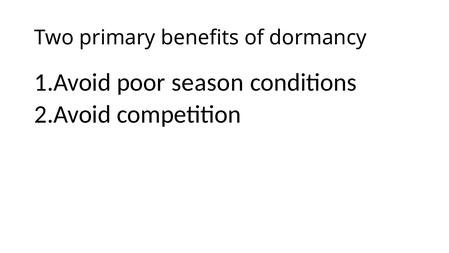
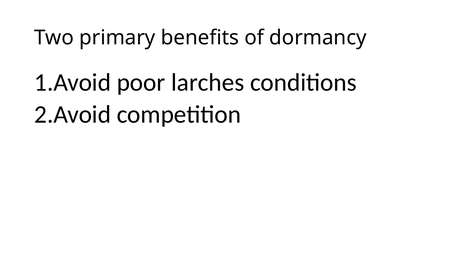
season: season -> larches (208, 82)
